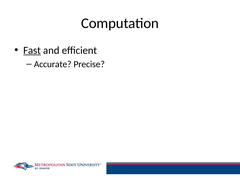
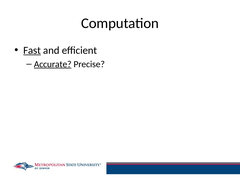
Accurate underline: none -> present (53, 64)
